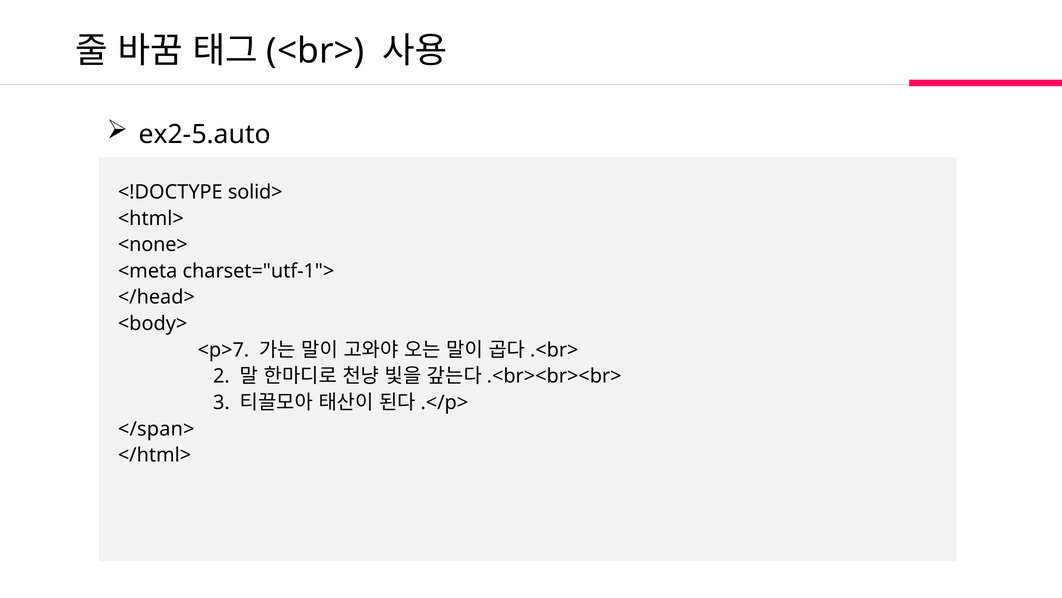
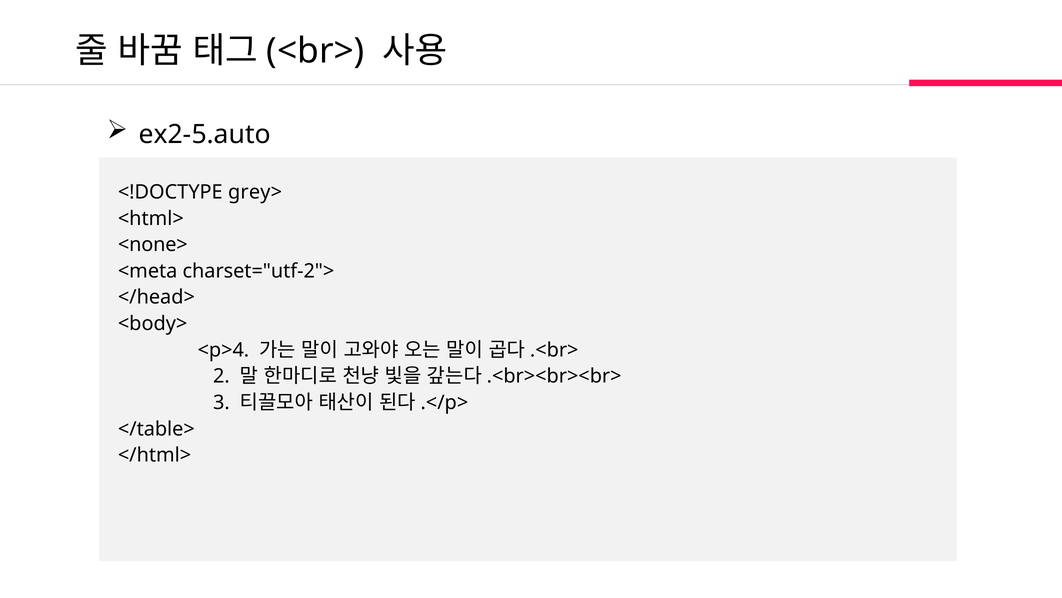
solid>: solid> -> grey> (255, 192)
charset="utf-1">: charset="utf-1"> -> charset="utf-2"> (258, 271)
<p>7: <p>7 -> <p>4 (223, 350)
</span>: </span> -> </table> (156, 428)
